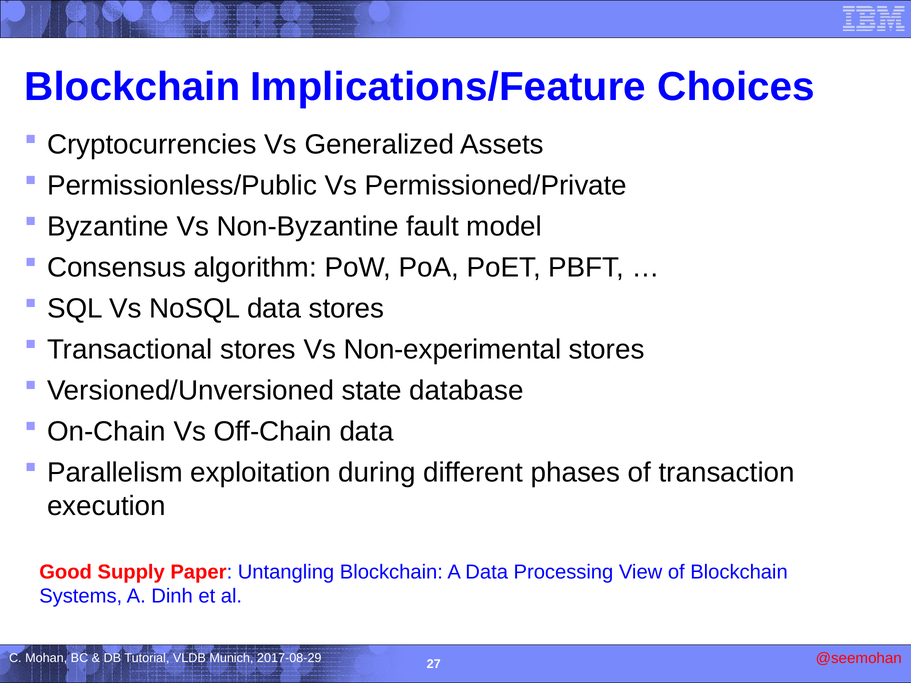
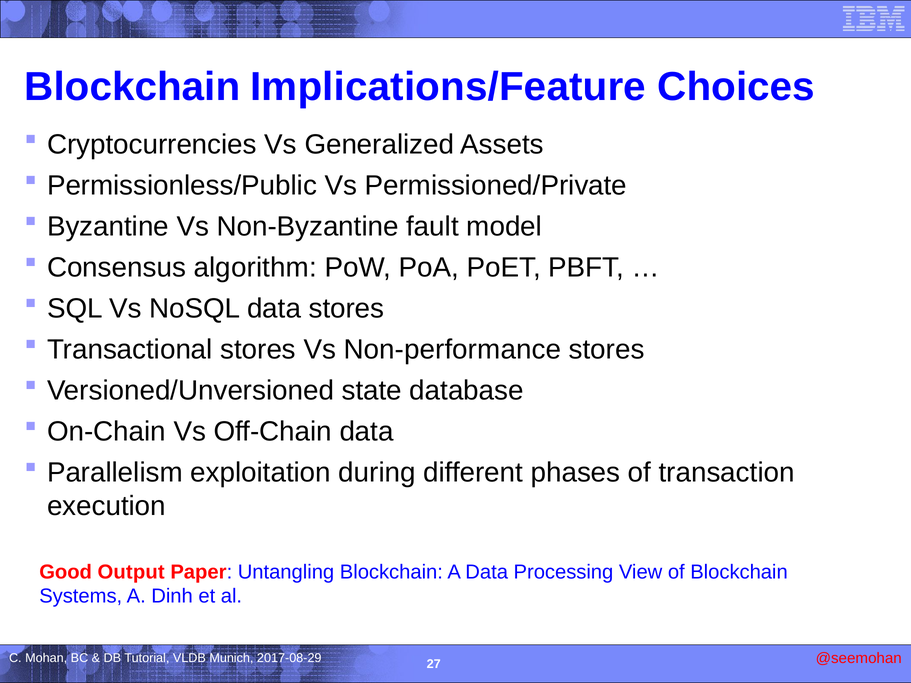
Non-experimental: Non-experimental -> Non-performance (452, 350)
Supply: Supply -> Output (131, 572)
